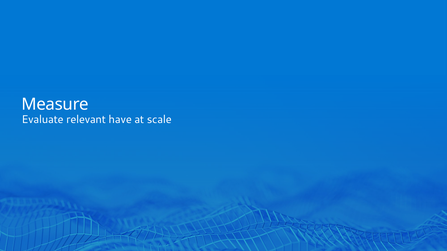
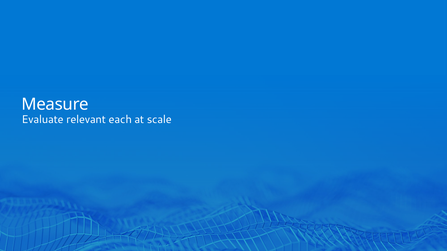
have: have -> each (120, 120)
